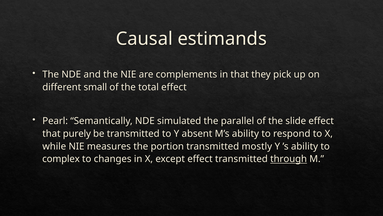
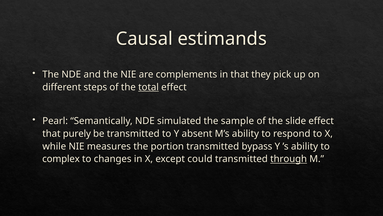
small: small -> steps (95, 87)
total underline: none -> present (149, 87)
parallel: parallel -> sample (237, 121)
mostly: mostly -> bypass (257, 146)
except effect: effect -> could (200, 159)
